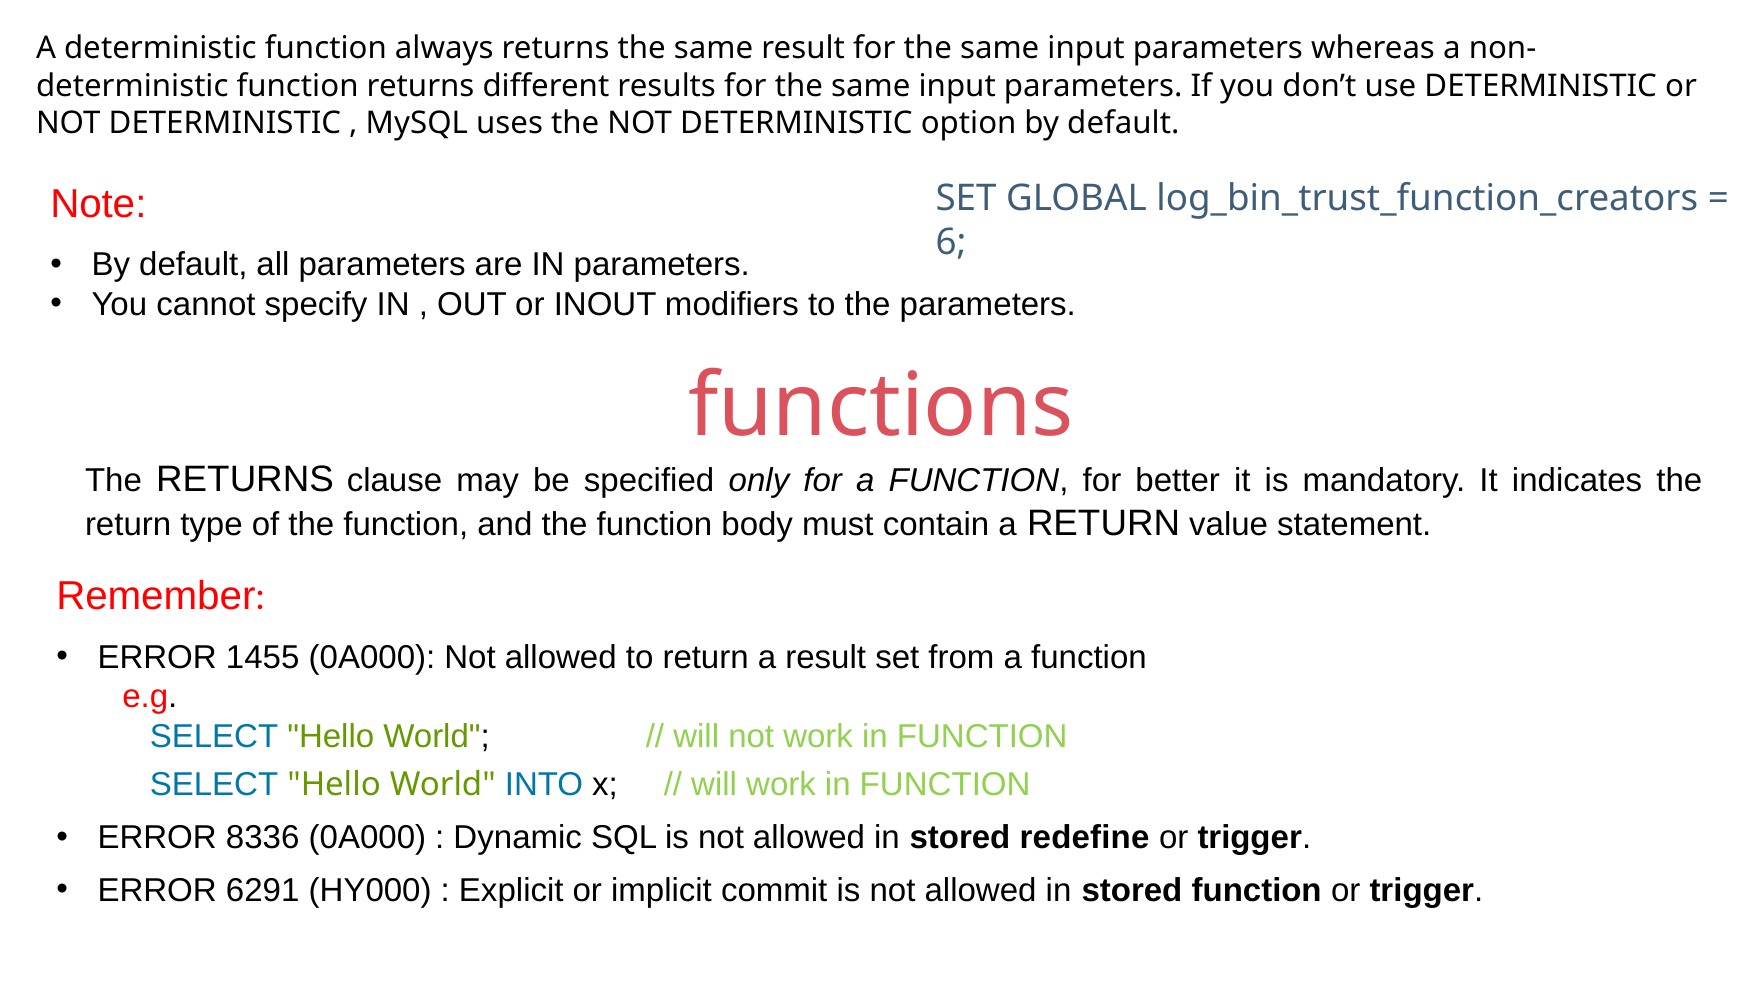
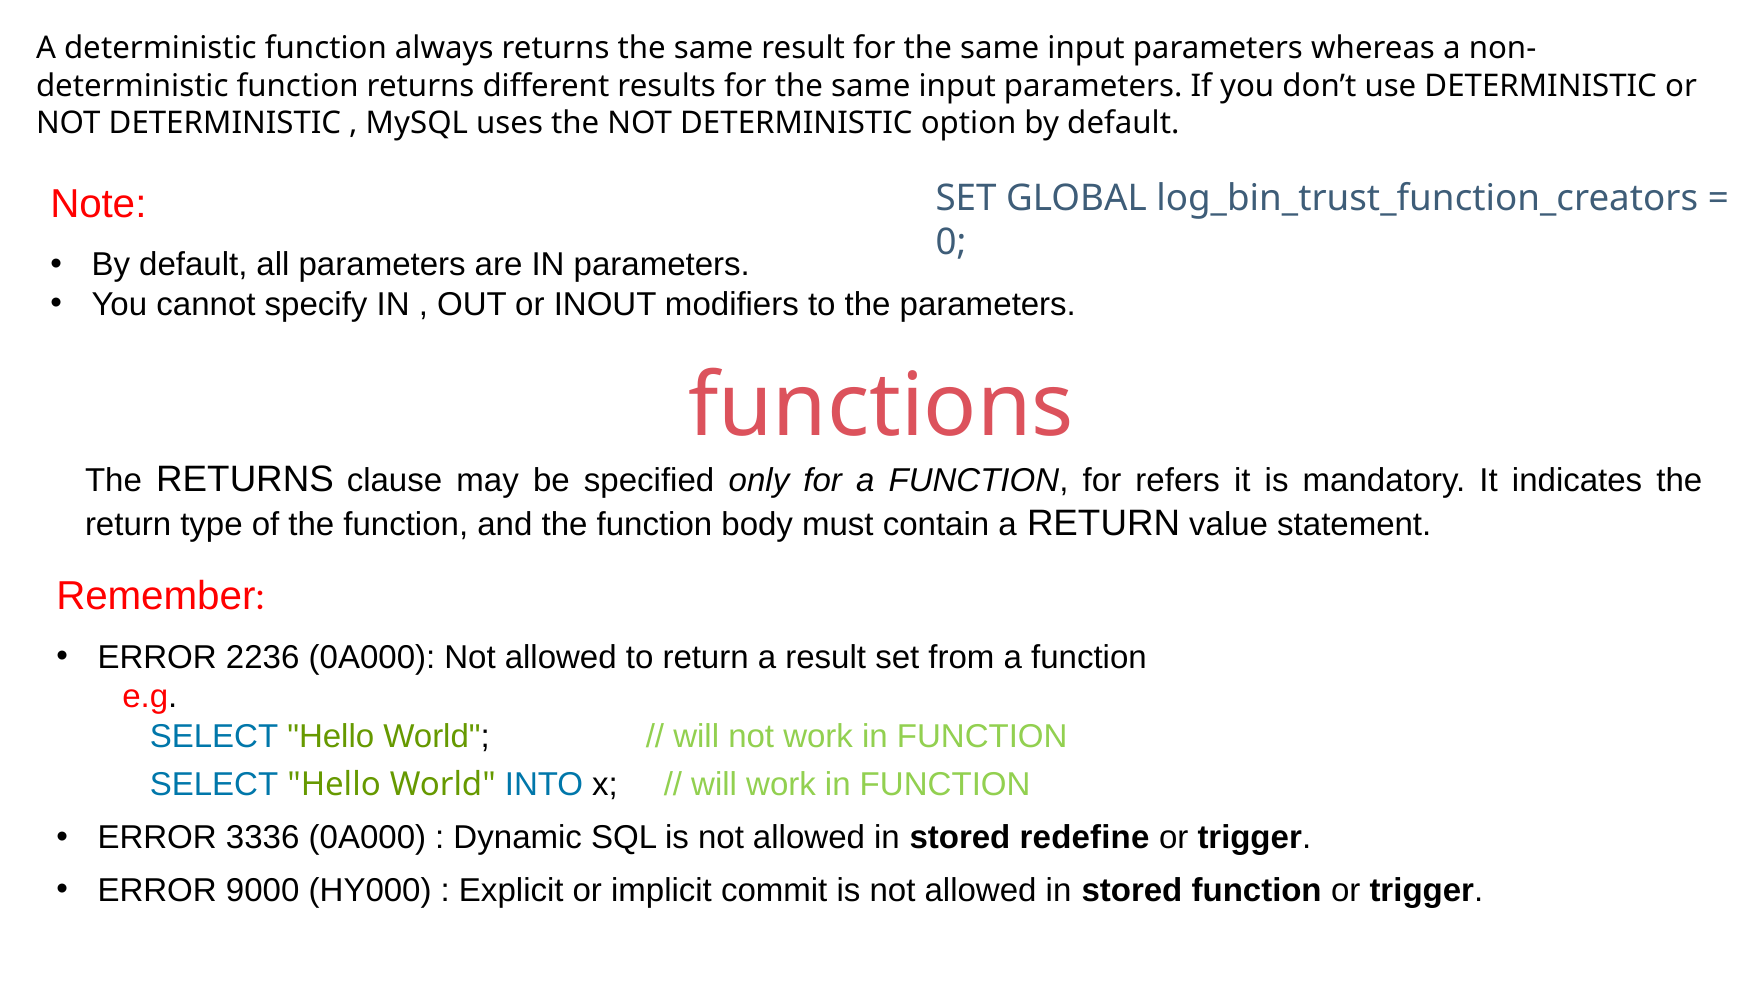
6: 6 -> 0 (951, 242)
better: better -> refers (1178, 481)
1455: 1455 -> 2236 (263, 657)
8336: 8336 -> 3336 (263, 838)
6291: 6291 -> 9000 (263, 891)
